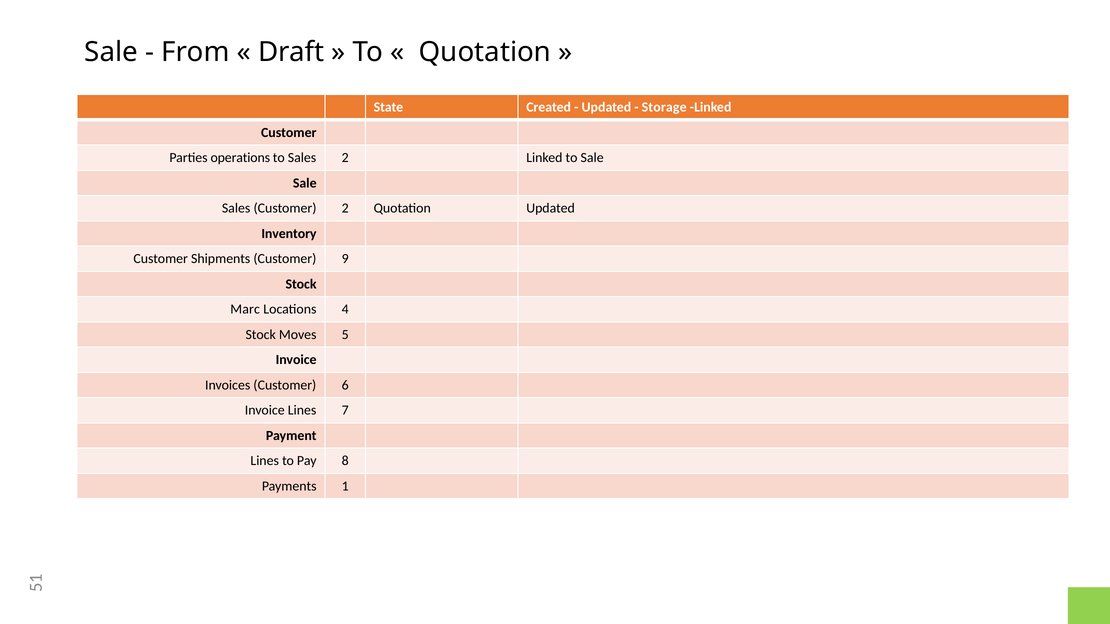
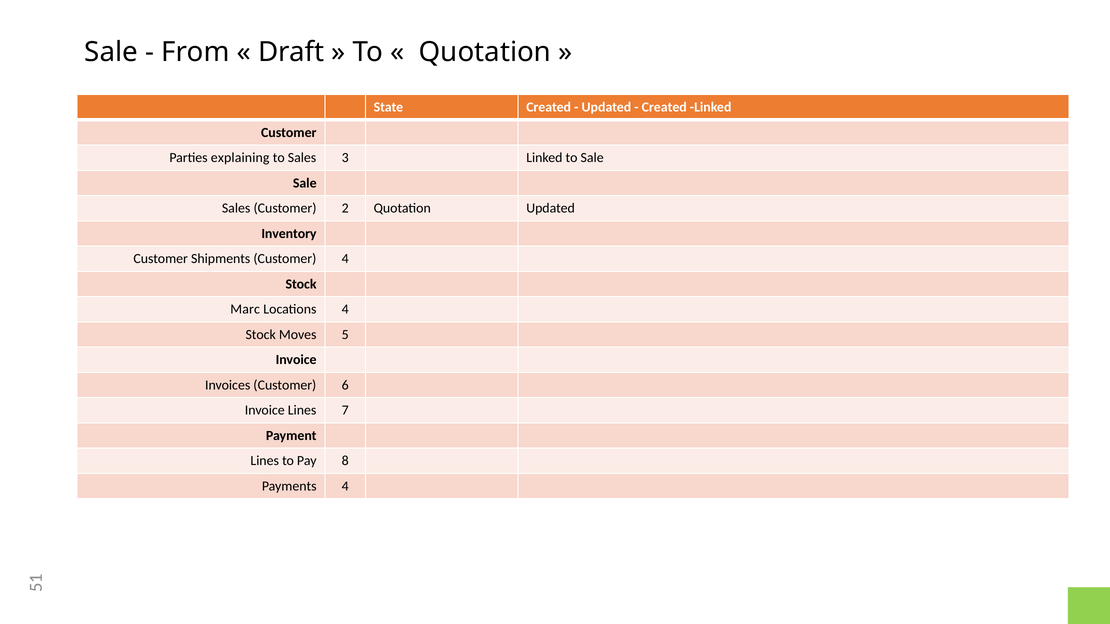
Storage: Storage -> Created (664, 107)
operations: operations -> explaining (240, 158)
Sales 2: 2 -> 3 (345, 158)
Customer 9: 9 -> 4 (345, 259)
Payments 1: 1 -> 4 (345, 486)
